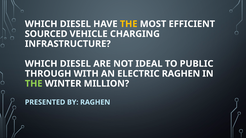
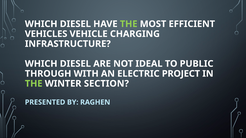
THE colour: yellow -> light green (129, 24)
SOURCED: SOURCED -> VEHICLES (46, 34)
ELECTRIC RAGHEN: RAGHEN -> PROJECT (181, 74)
MILLION: MILLION -> SECTION (106, 84)
